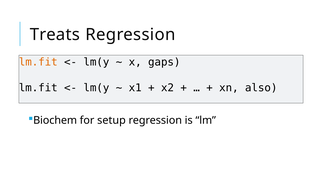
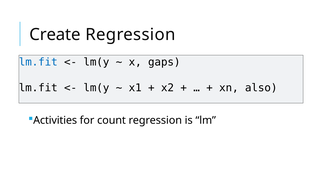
Treats: Treats -> Create (55, 35)
lm.fit colour: orange -> blue (38, 62)
Biochem: Biochem -> Activities (55, 120)
setup: setup -> count (112, 120)
